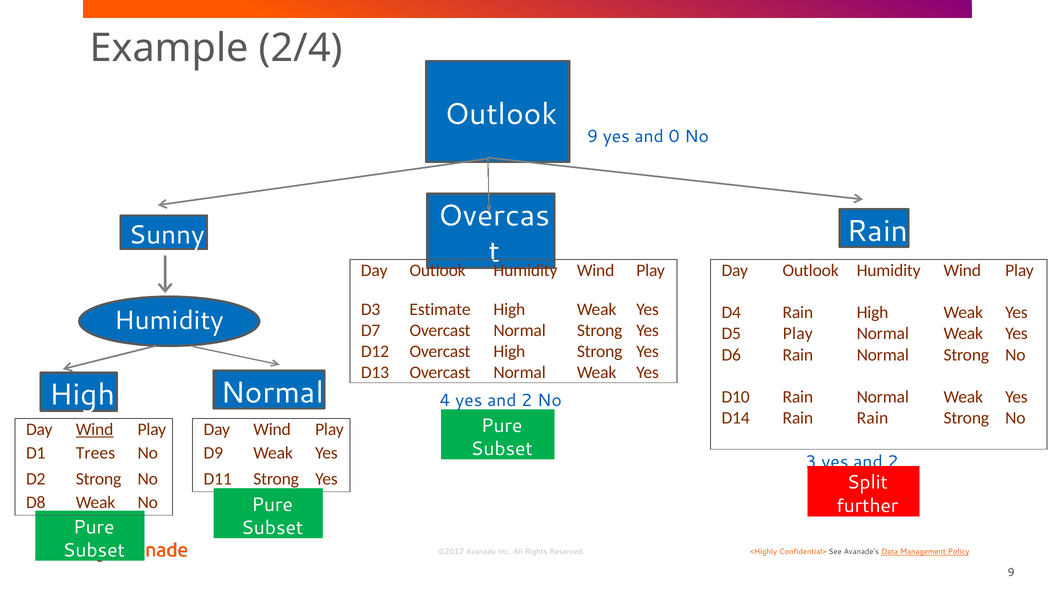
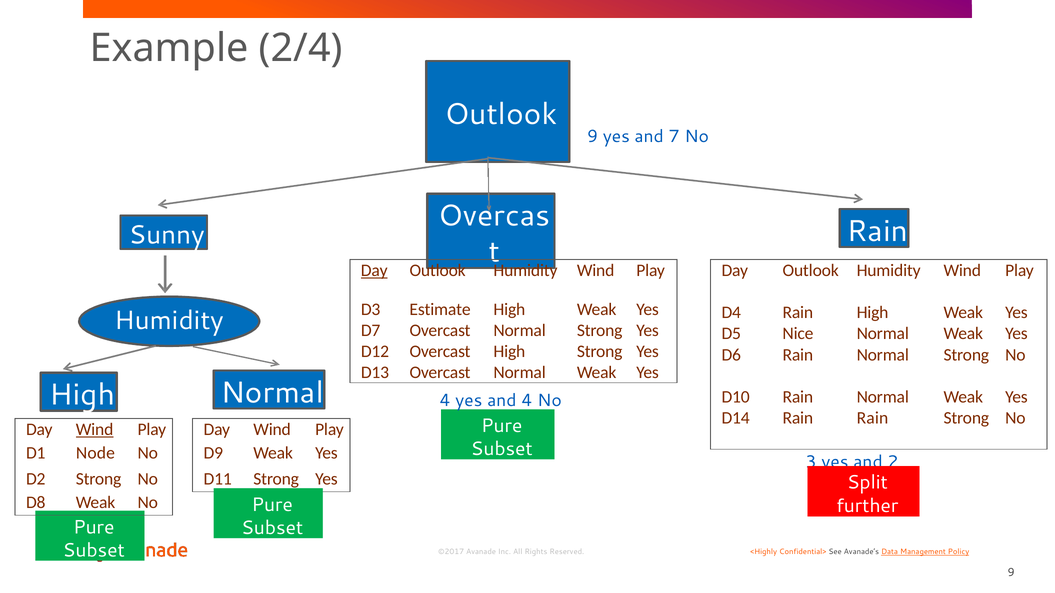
0: 0 -> 7 (674, 137)
Day underline: none -> present (374, 270)
D5 Play: Play -> Nice (798, 334)
4 yes and 2: 2 -> 4 (527, 401)
Trees: Trees -> Node (95, 453)
